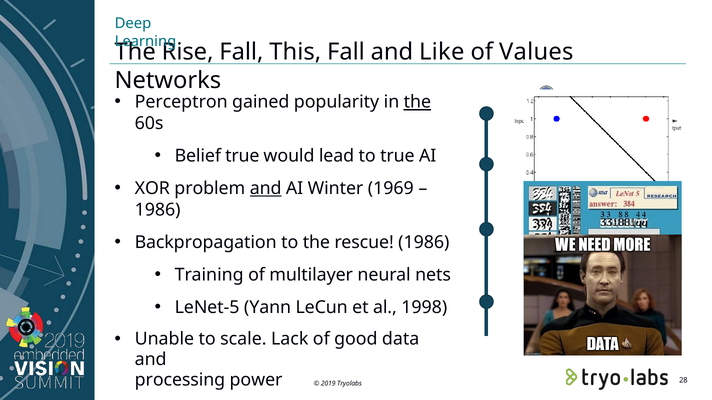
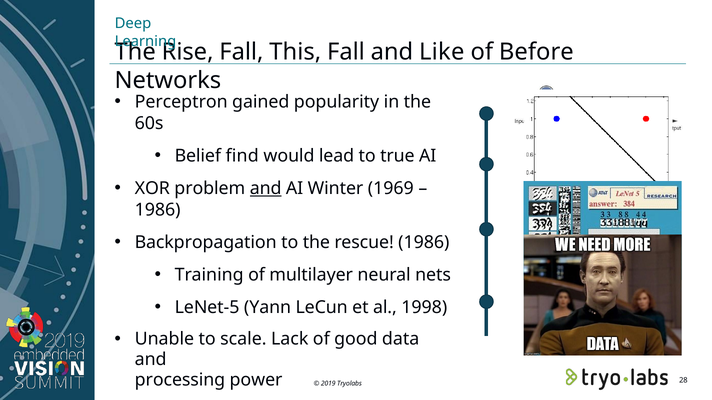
Values: Values -> Before (536, 52)
the underline: present -> none (417, 102)
Belief true: true -> find (242, 156)
